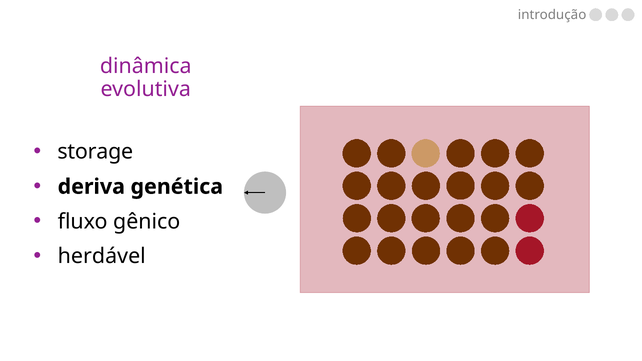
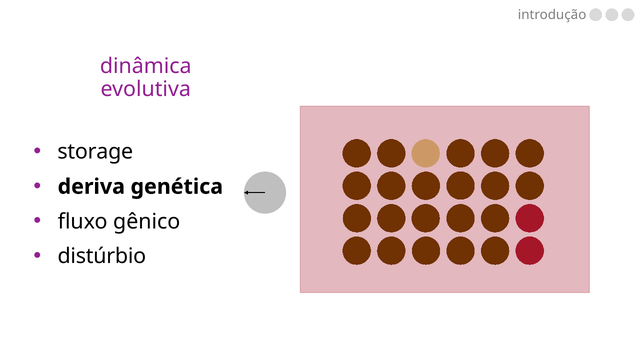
herdável: herdável -> distúrbio (102, 256)
